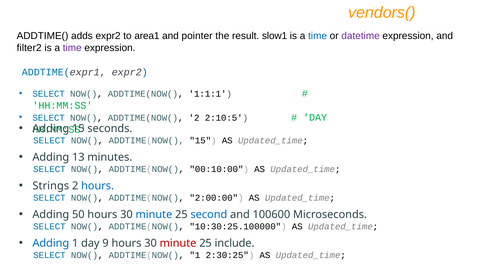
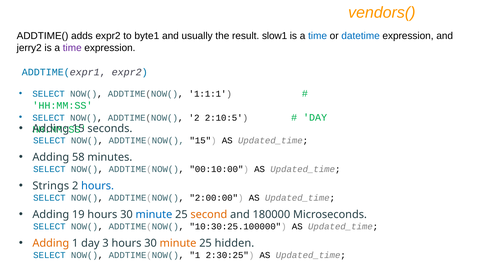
area1: area1 -> byte1 (147, 36)
pointer: pointer -> usually (197, 36)
datetime colour: purple -> blue (361, 36)
filter2: filter2 -> jerry2 (29, 48)
13: 13 -> 58 (78, 158)
50: 50 -> 19 (78, 215)
second colour: blue -> orange (209, 215)
100600: 100600 -> 180000 (271, 215)
Adding colour: blue -> orange (51, 244)
9: 9 -> 3 (106, 244)
minute colour: red -> orange (178, 244)
include: include -> hidden (234, 244)
